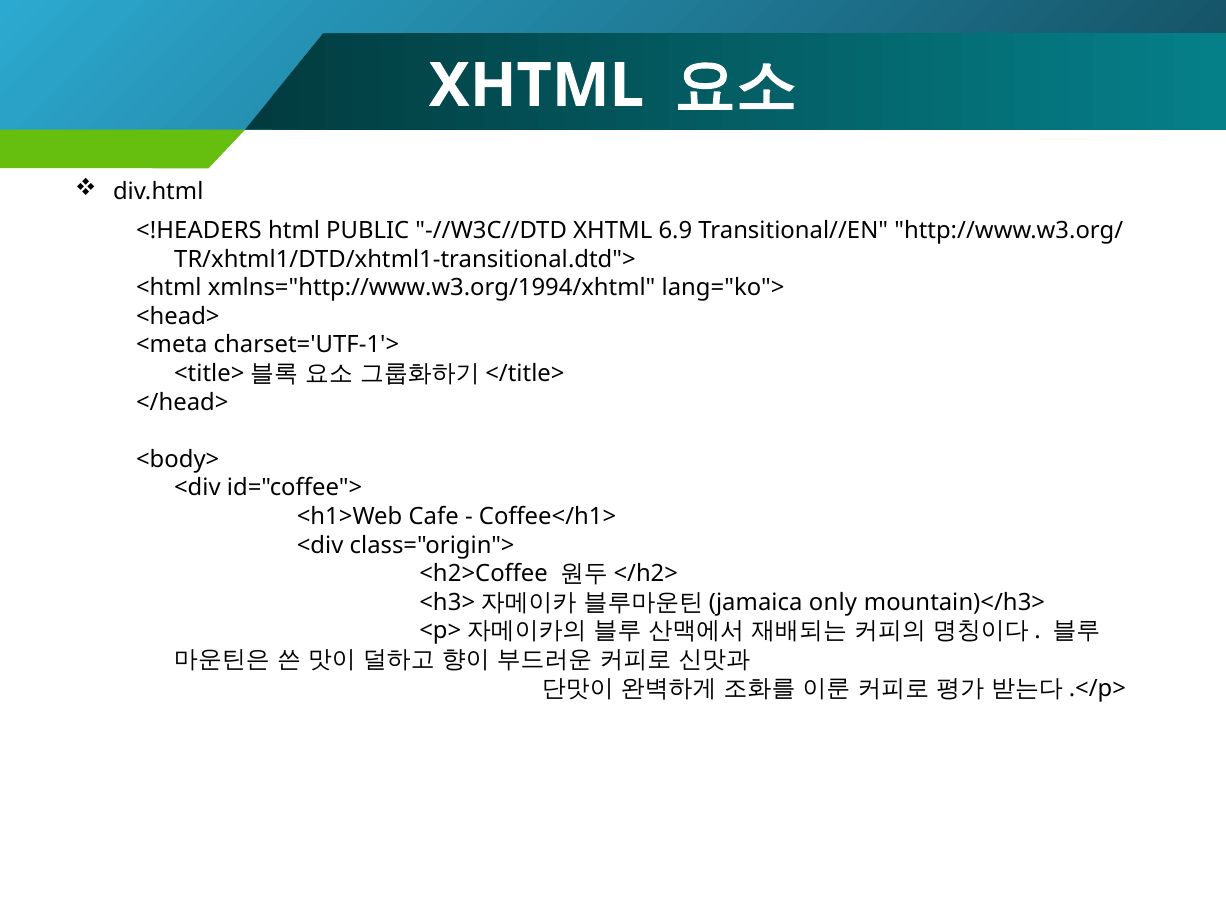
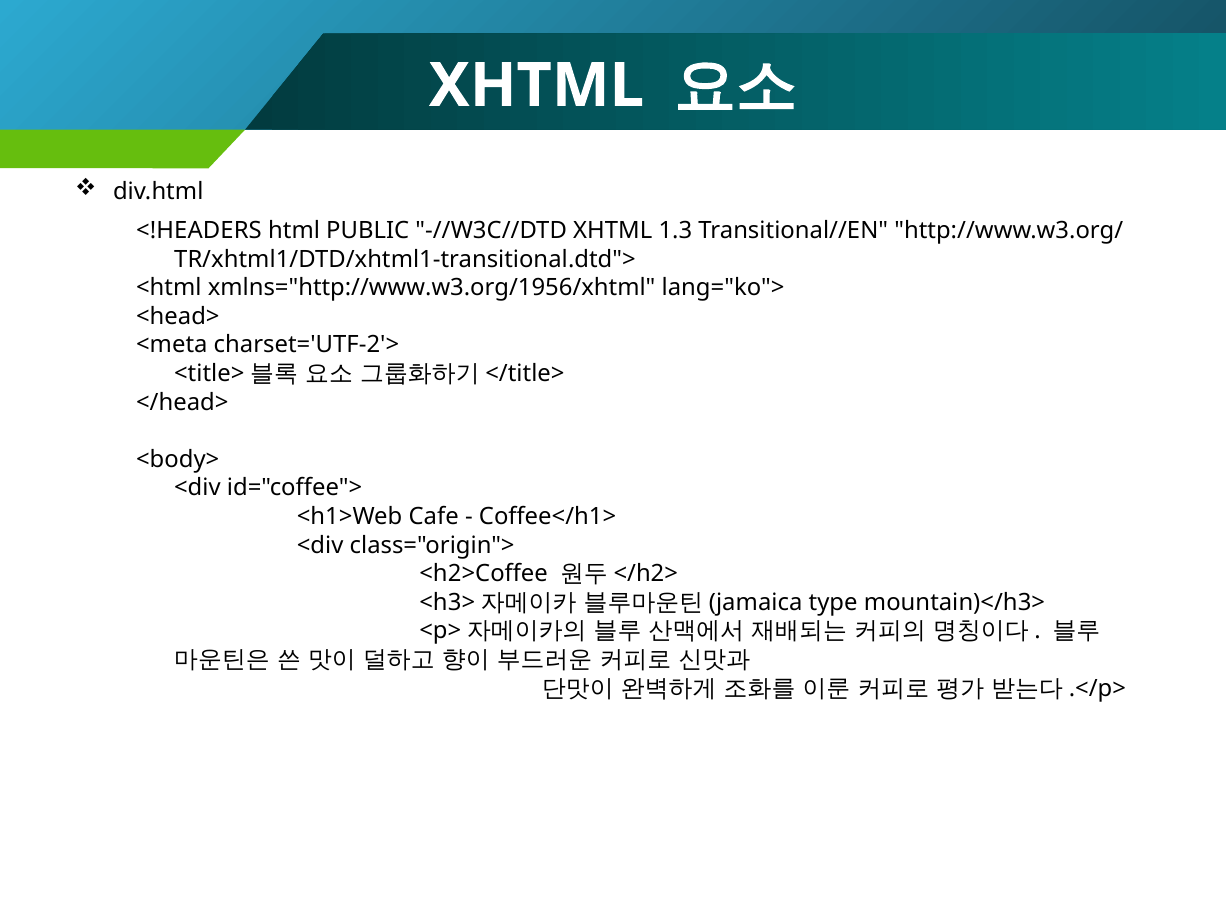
6.9: 6.9 -> 1.3 (675, 231)
xmlns="http://www.w3.org/1994/xhtml: xmlns="http://www.w3.org/1994/xhtml -> xmlns="http://www.w3.org/1956/xhtml (432, 288)
charset='UTF-1'>: charset='UTF-1'> -> charset='UTF-2'> (306, 345)
only: only -> type (833, 603)
